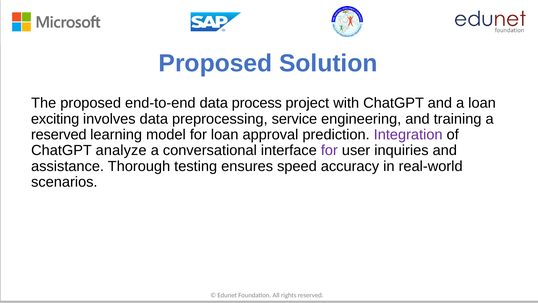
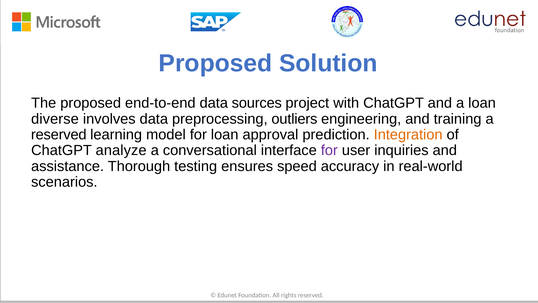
process: process -> sources (257, 103)
exciting: exciting -> diverse (55, 119)
service: service -> outliers (294, 119)
Integration colour: purple -> orange (408, 134)
